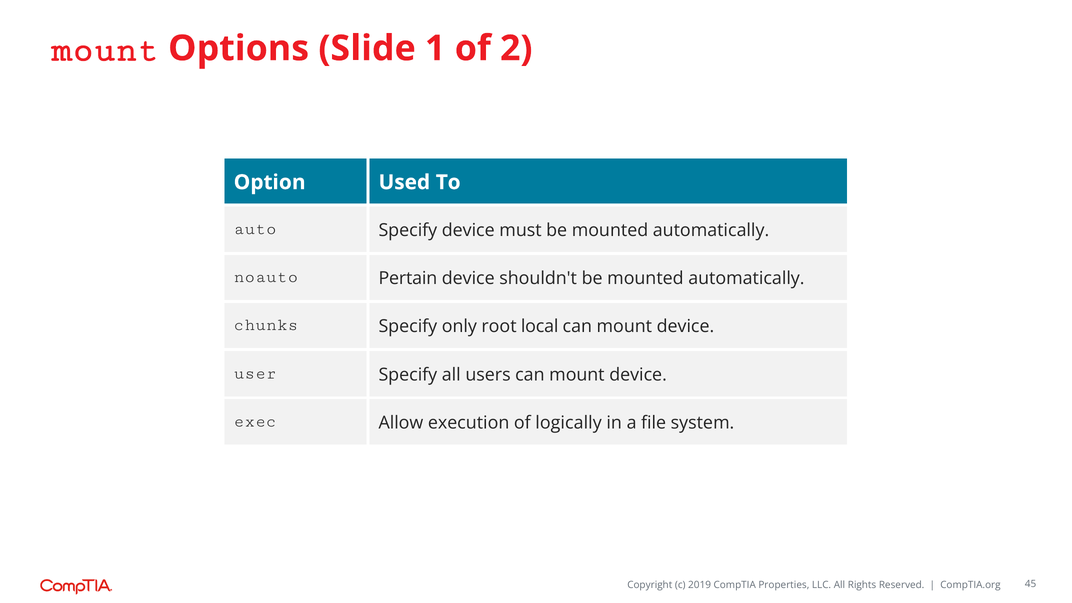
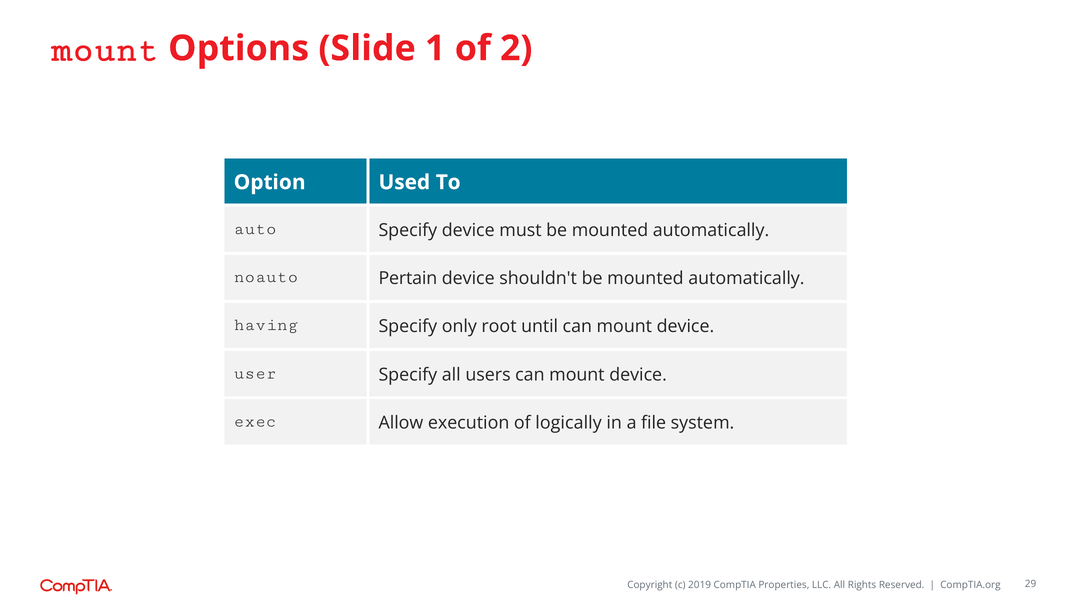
chunks: chunks -> having (266, 325)
local: local -> until (540, 327)
45: 45 -> 29 (1031, 584)
